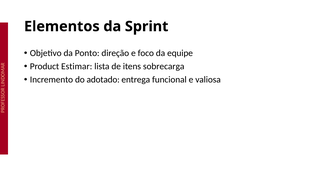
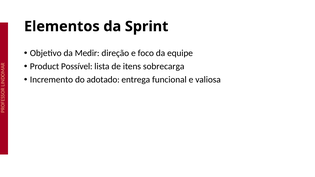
Ponto: Ponto -> Medir (87, 53)
Estimar: Estimar -> Possível (77, 66)
